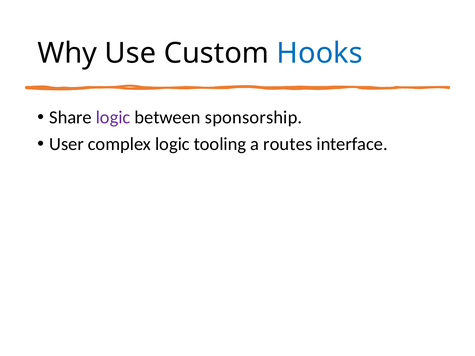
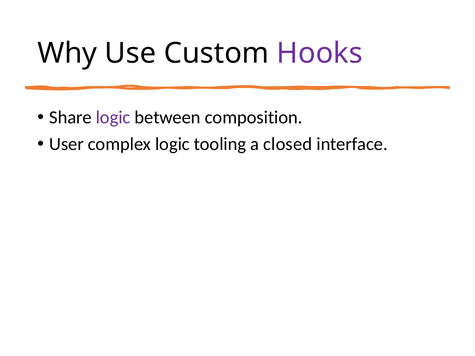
Hooks colour: blue -> purple (320, 53)
sponsorship: sponsorship -> composition (254, 118)
routes: routes -> closed (288, 144)
